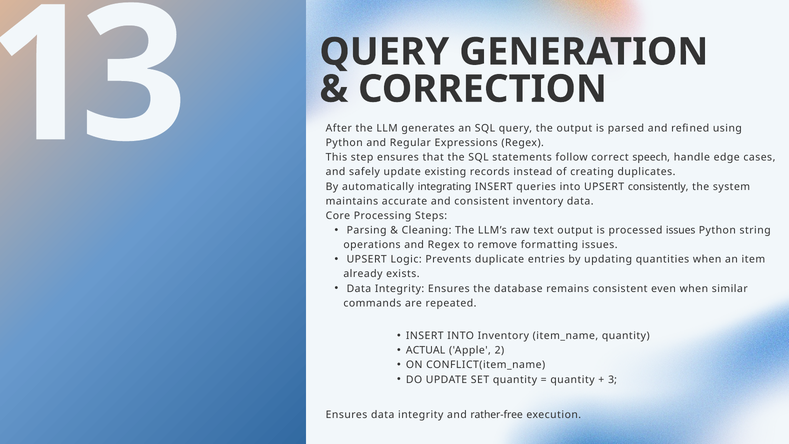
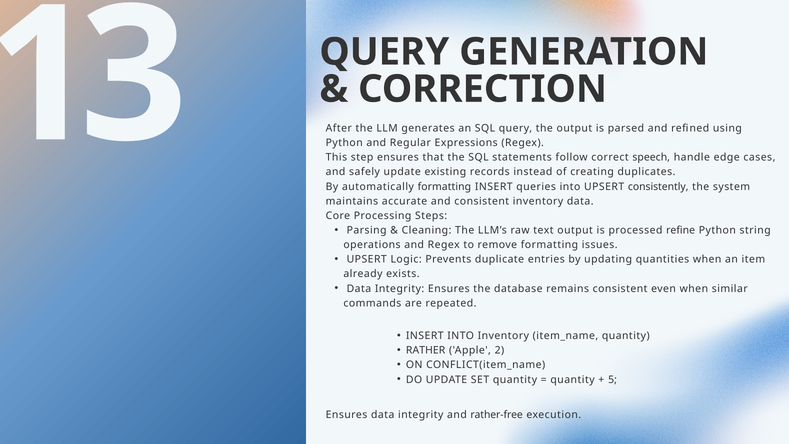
automatically integrating: integrating -> formatting (444, 187)
processed issues: issues -> refine (681, 230)
ACTUAL: ACTUAL -> RATHER (426, 350)
3: 3 -> 5 (613, 379)
